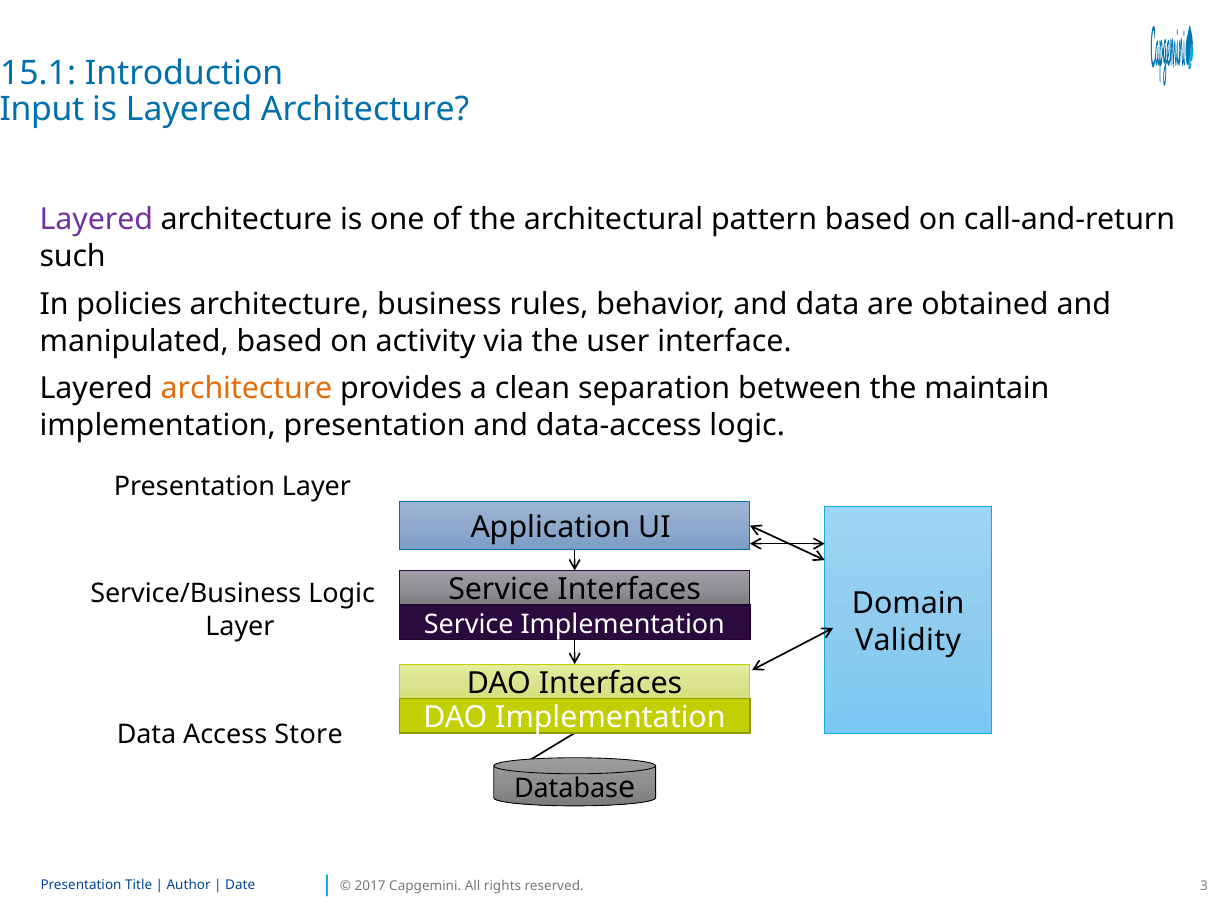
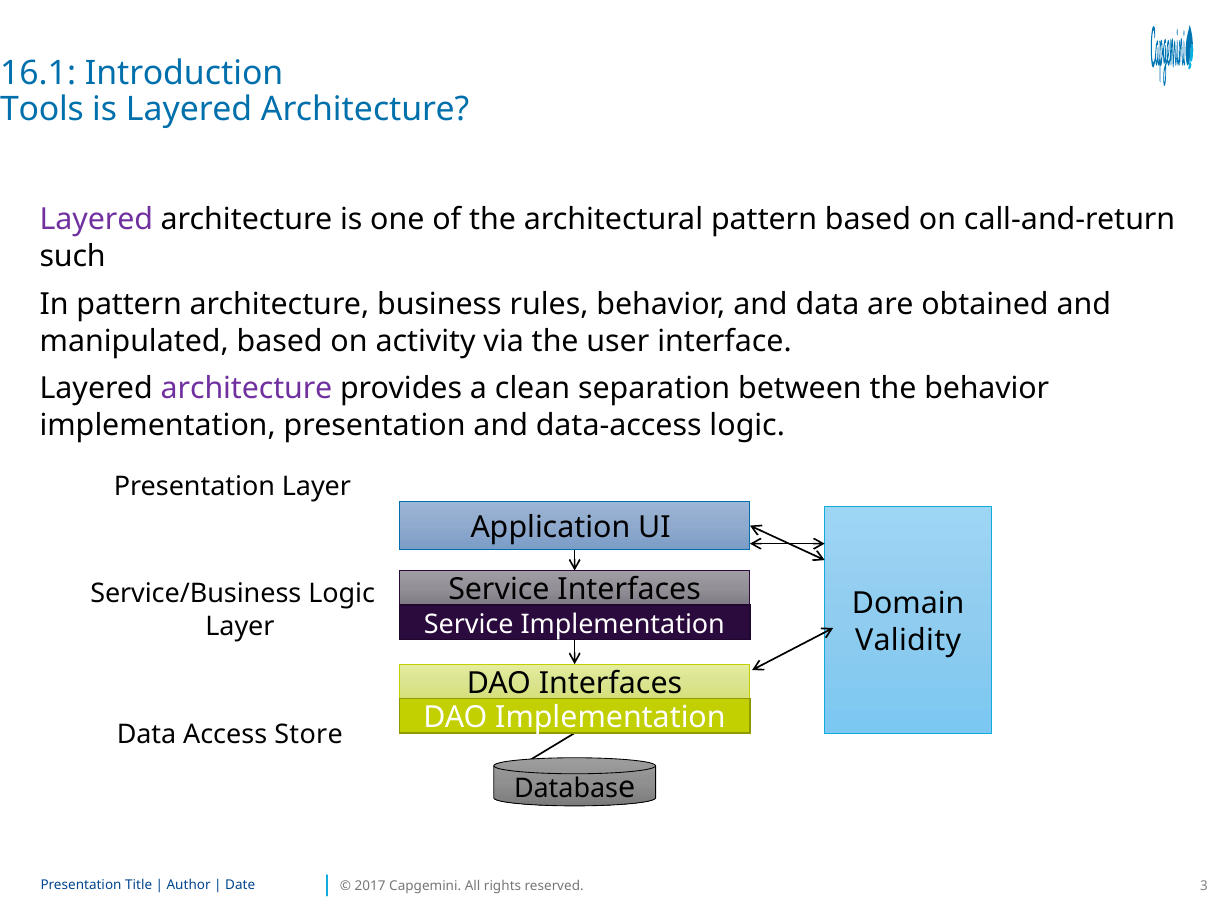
15.1: 15.1 -> 16.1 (38, 73)
Input: Input -> Tools (42, 109)
In policies: policies -> pattern (129, 304)
architecture colour: orange -> purple (247, 388)
the maintain: maintain -> behavior (987, 388)
